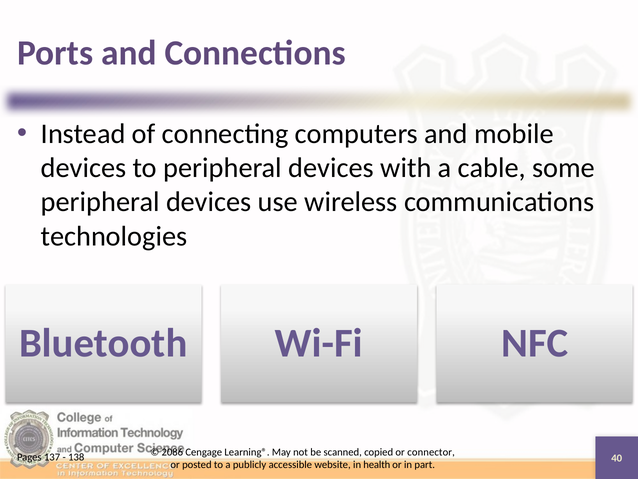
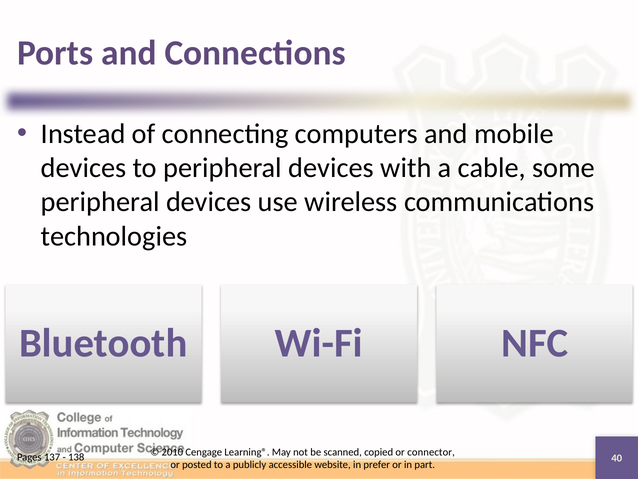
2086: 2086 -> 2010 (172, 452)
health: health -> prefer (377, 464)
